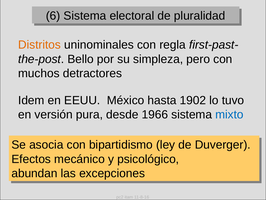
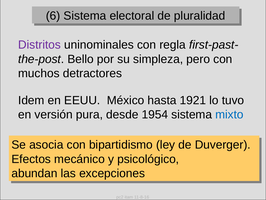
Distritos colour: orange -> purple (39, 45)
1902: 1902 -> 1921 (193, 100)
1966: 1966 -> 1954 (155, 114)
